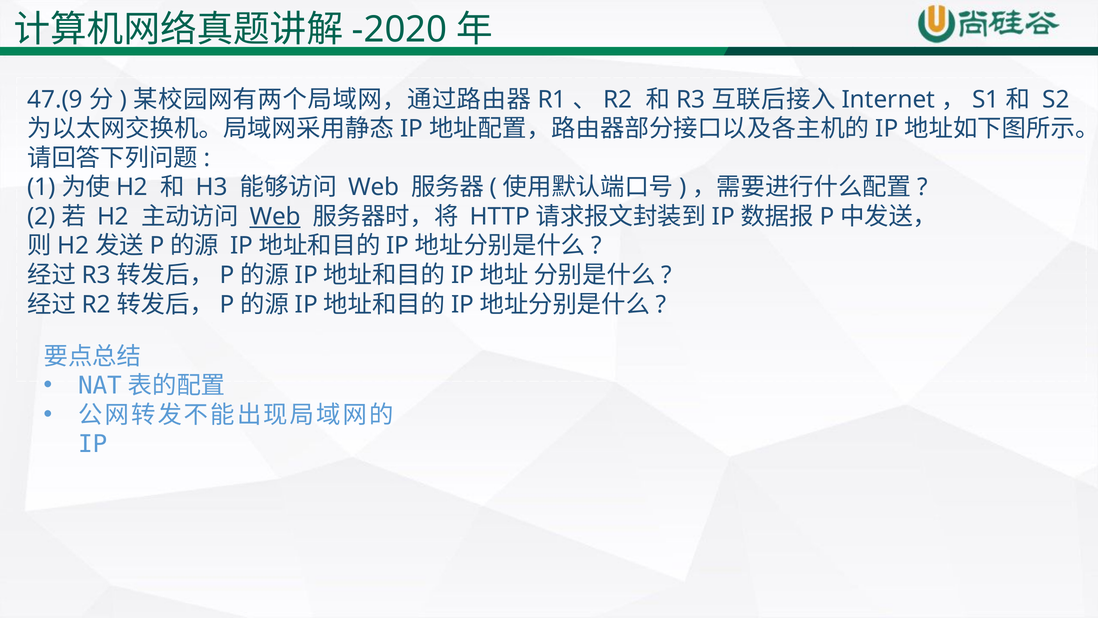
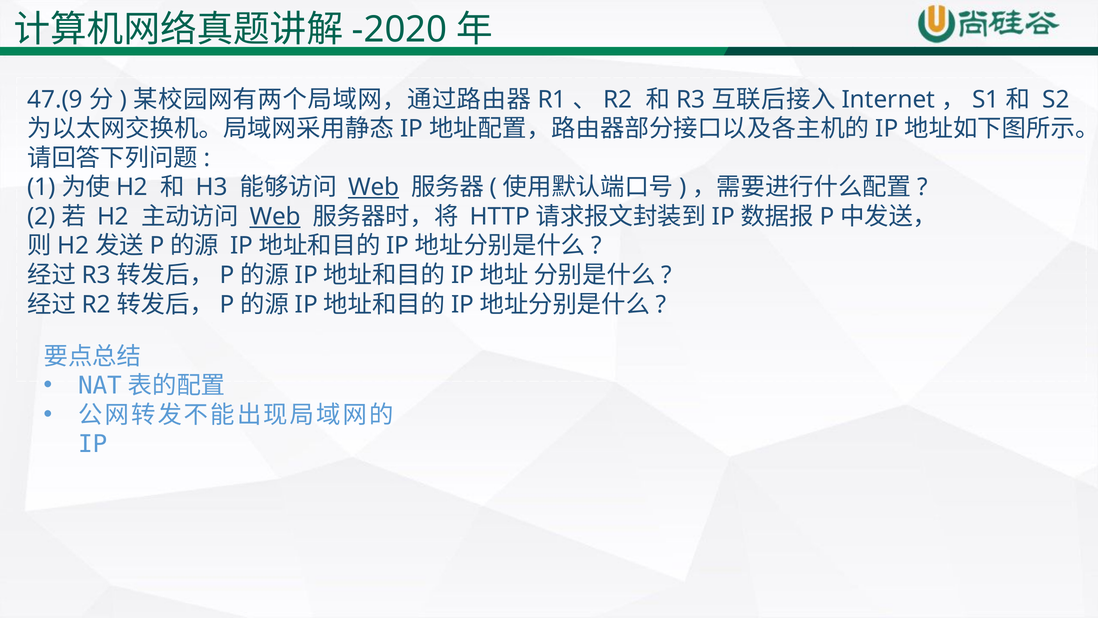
Web underline: none -> present (374, 187)
